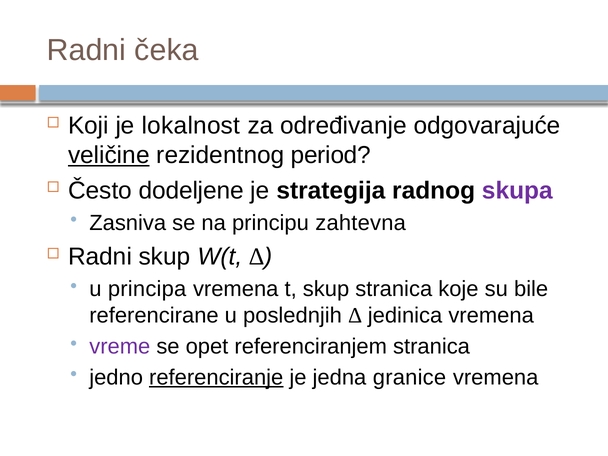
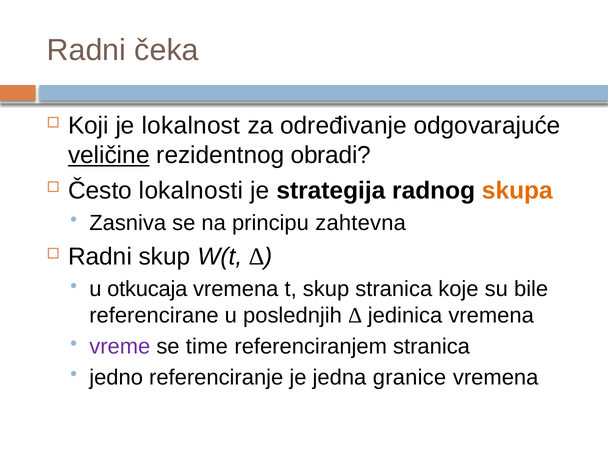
period: period -> obradi (331, 155)
dodeljene: dodeljene -> lokalnosti (191, 191)
skupa colour: purple -> orange (517, 191)
principa: principa -> otkucaja (147, 289)
opet: opet -> time (207, 346)
referenciranje underline: present -> none (216, 377)
